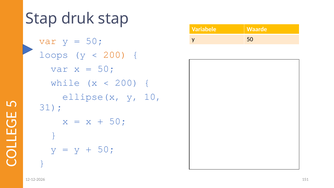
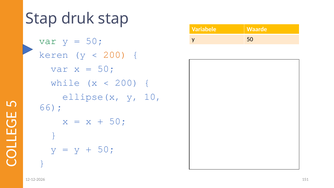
var colour: orange -> green (48, 41)
loops: loops -> keren (54, 55)
31: 31 -> 66 (51, 107)
